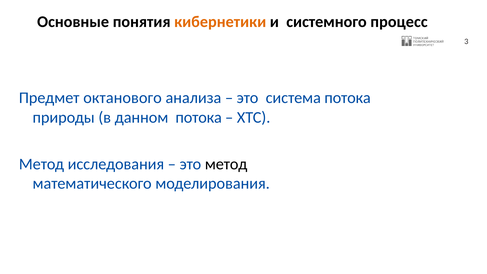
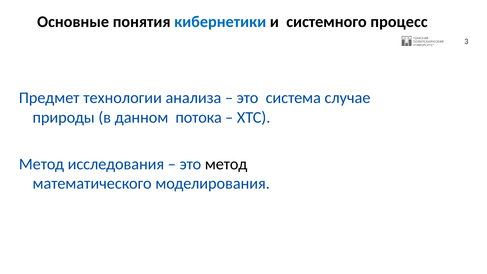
кибернетики colour: orange -> blue (220, 22)
октанового: октанового -> технологии (123, 98)
система потока: потока -> случае (347, 98)
